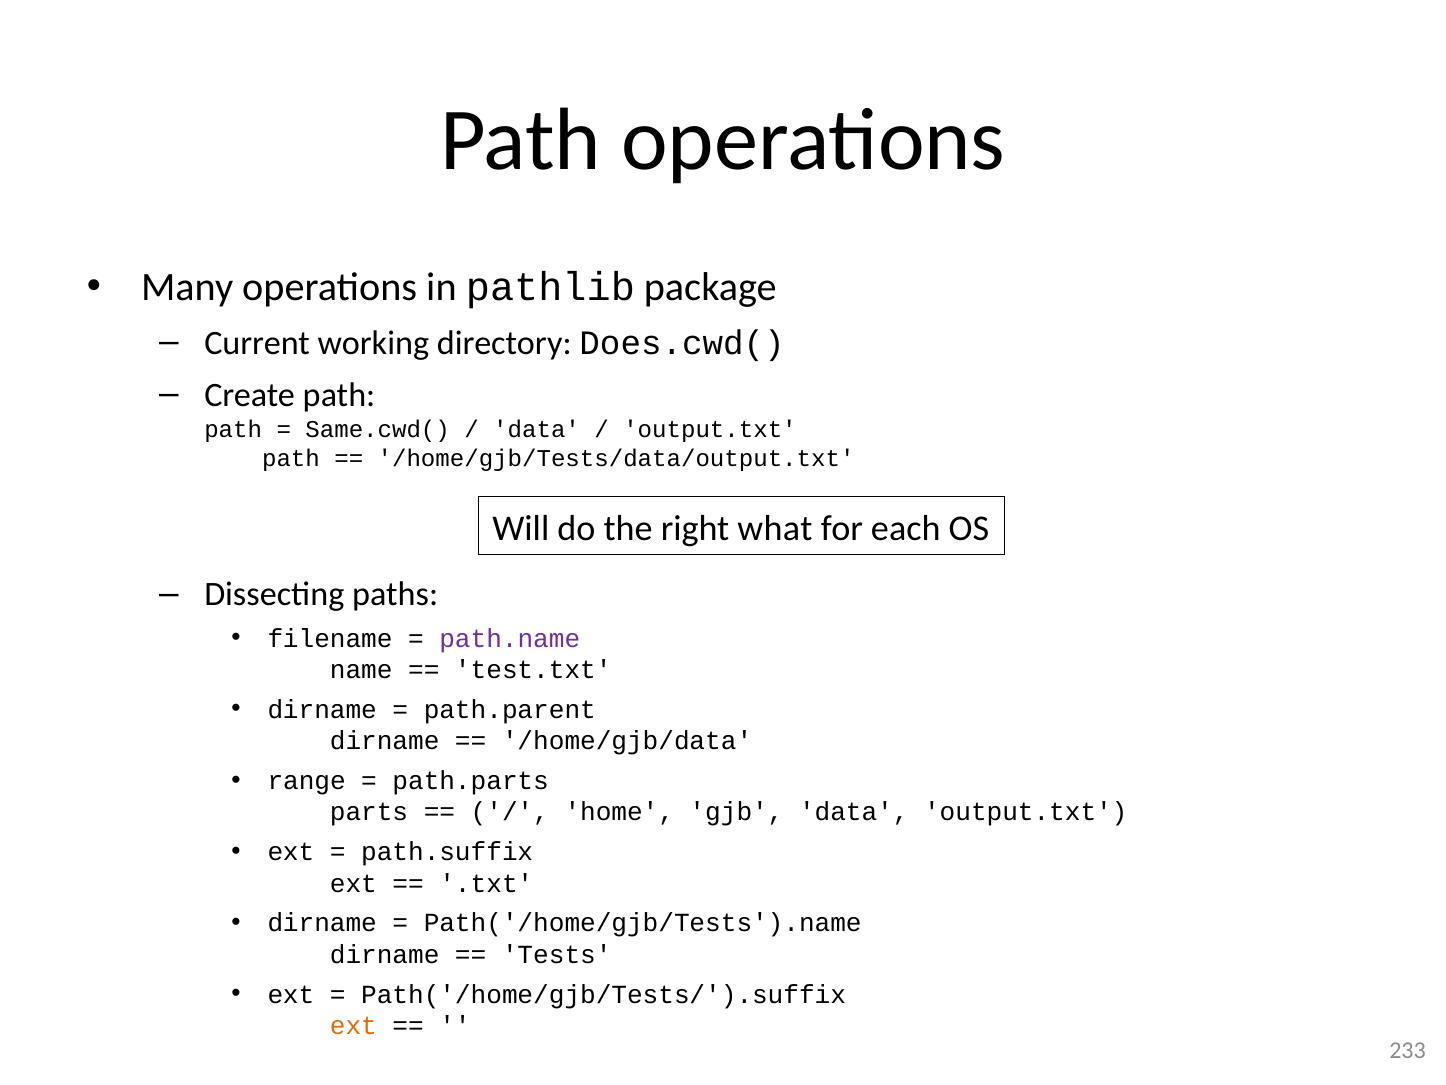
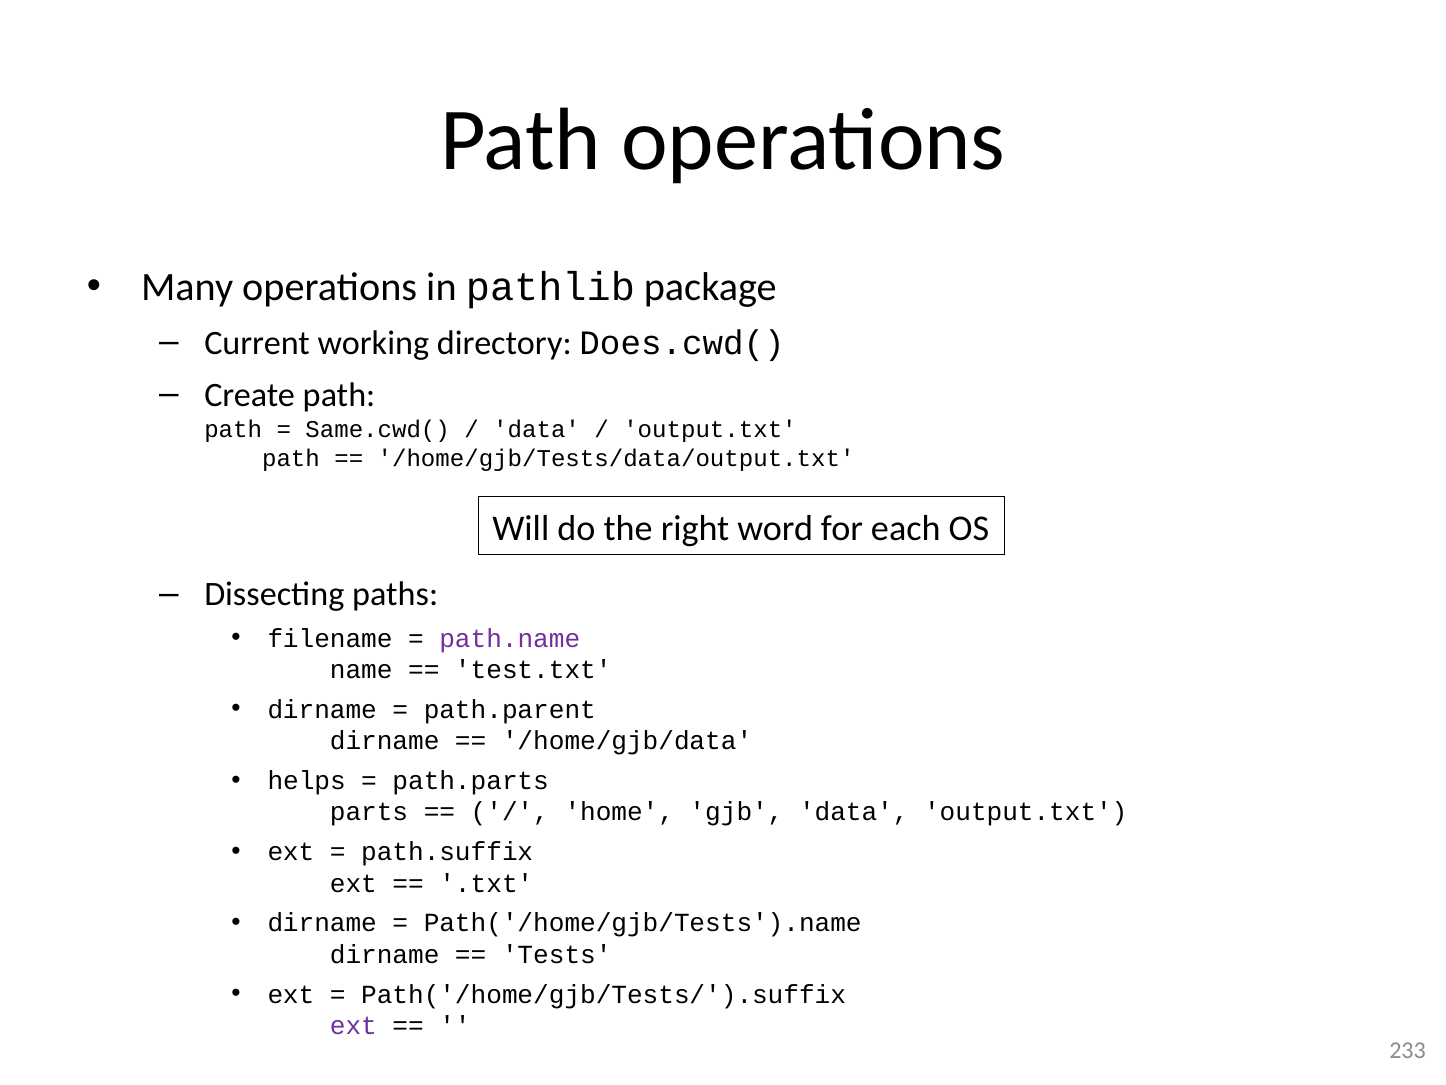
what: what -> word (775, 528)
range: range -> helps (307, 781)
ext colour: orange -> purple (353, 1025)
